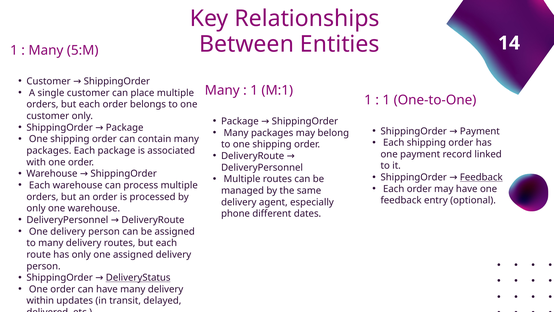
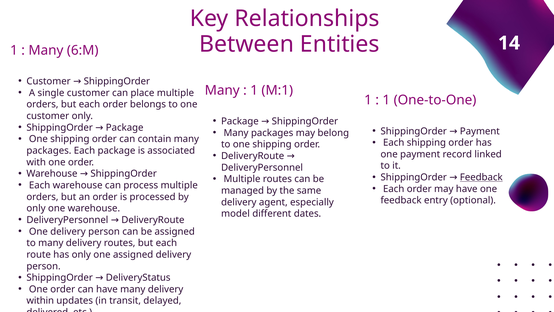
5:M: 5:M -> 6:M (83, 50)
phone: phone -> model (235, 213)
DeliveryStatus underline: present -> none (138, 277)
